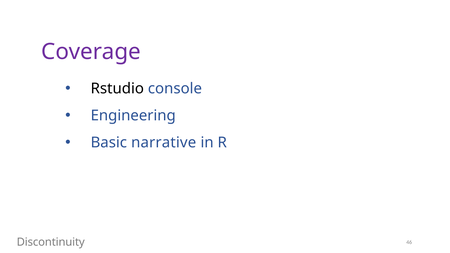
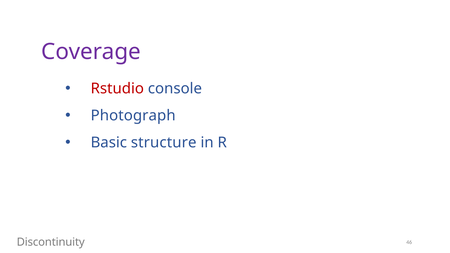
Rstudio colour: black -> red (117, 89)
Engineering: Engineering -> Photograph (133, 116)
narrative: narrative -> structure (164, 143)
